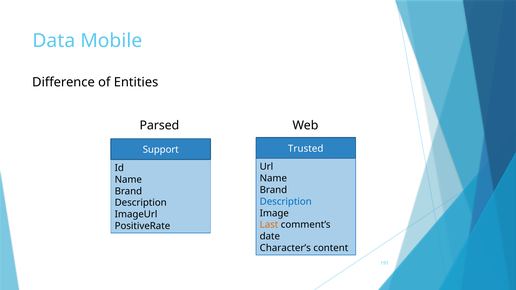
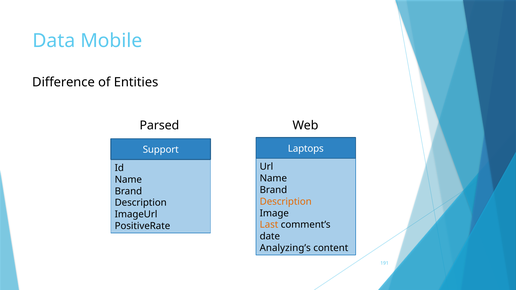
Trusted: Trusted -> Laptops (306, 149)
Description colour: blue -> orange (286, 202)
Character’s: Character’s -> Analyzing’s (285, 248)
